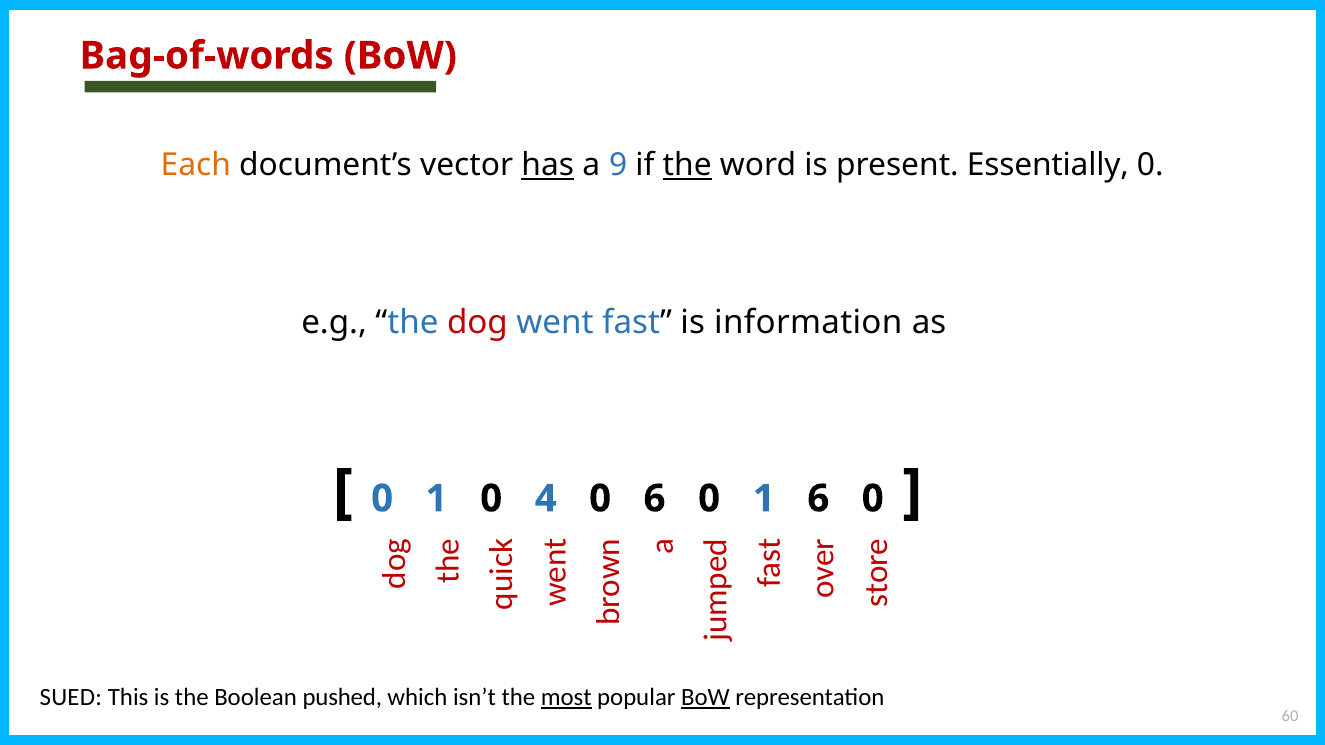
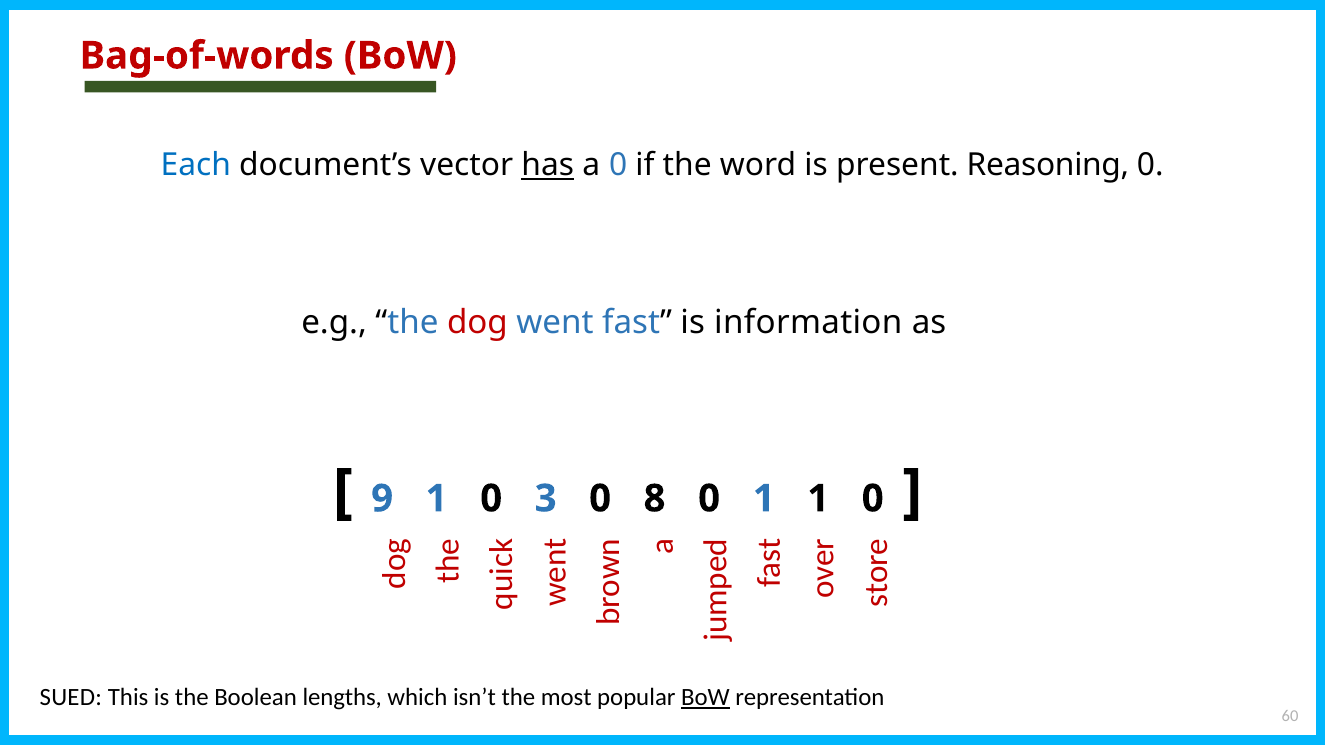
Each colour: orange -> blue (196, 165)
a 9: 9 -> 0 (618, 165)
the underline: present -> none (687, 165)
Essentially: Essentially -> Reasoning (1048, 165)
0: 0 -> 9 (382, 499)
4: 4 -> 3 (546, 499)
0 6: 6 -> 8 (655, 499)
1 6: 6 -> 1 (818, 499)
pushed: pushed -> lengths (342, 698)
most underline: present -> none (566, 698)
